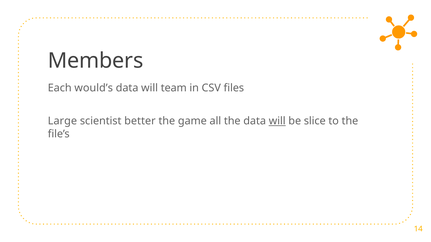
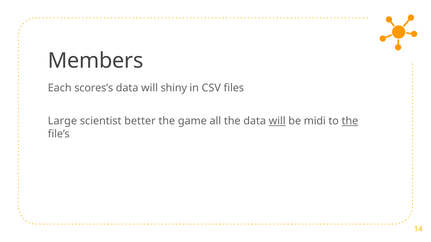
would’s: would’s -> scores’s (94, 88)
team: team -> shiny (174, 88)
slice: slice -> midi (315, 121)
the underline: none -> present (350, 121)
